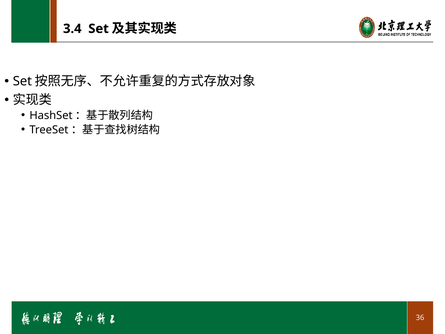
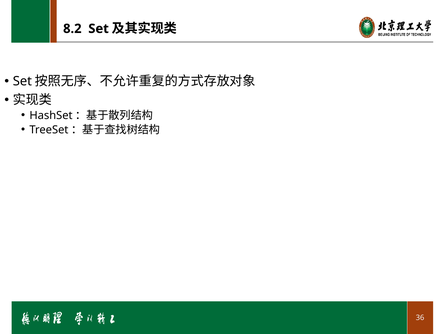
3.4: 3.4 -> 8.2 (72, 29)
